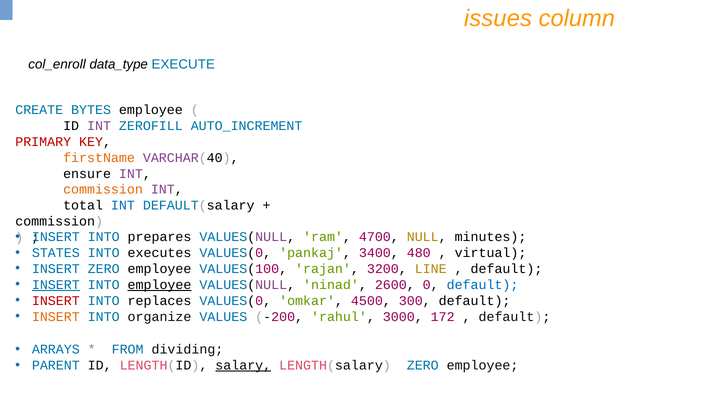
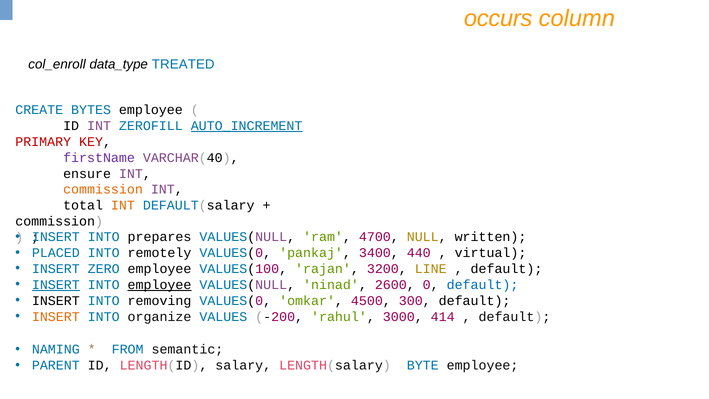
issues: issues -> occurs (498, 18)
EXECUTE: EXECUTE -> TREATED (183, 64)
AUTO_INCREMENT underline: none -> present (247, 126)
firstName colour: orange -> purple (99, 158)
INT colour: blue -> orange (123, 205)
minutes: minutes -> written (491, 237)
STATES: STATES -> PLACED (56, 253)
executes: executes -> remotely (160, 253)
480: 480 -> 440 (419, 253)
INSERT colour: red -> black (56, 301)
replaces: replaces -> removing (160, 301)
172: 172 -> 414 (443, 317)
ARRAYS: ARRAYS -> NAMING (56, 349)
dividing: dividing -> semantic (187, 349)
salary underline: present -> none (243, 365)
LENGTH(salary ZERO: ZERO -> BYTE (423, 365)
